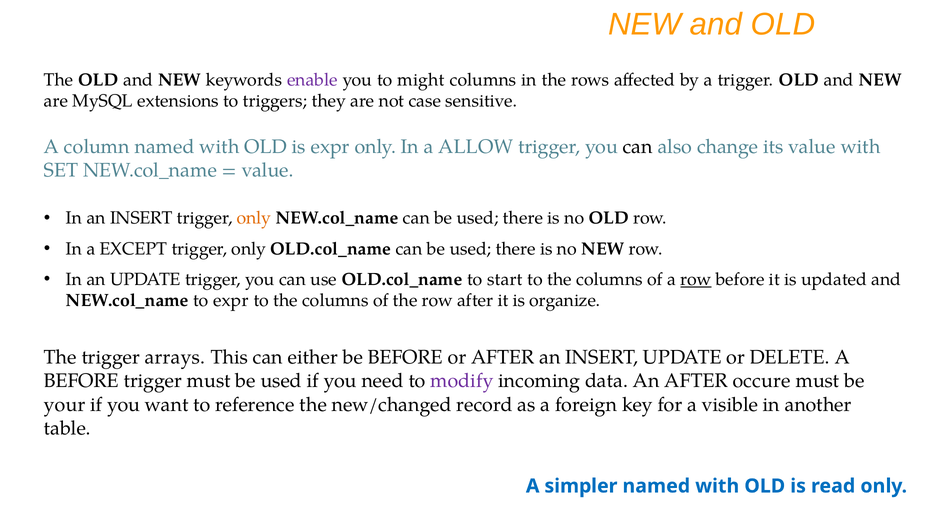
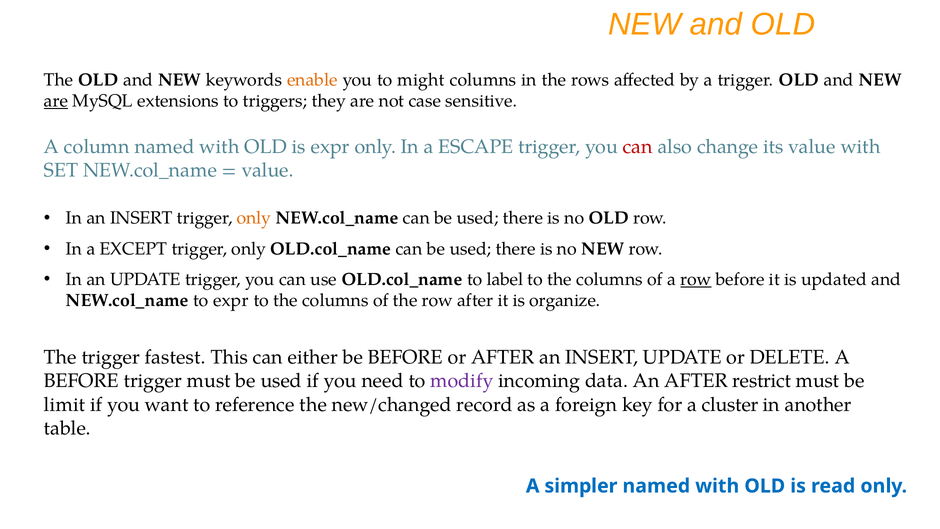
enable colour: purple -> orange (312, 80)
are underline: none -> present (56, 101)
ALLOW: ALLOW -> ESCAPE (476, 147)
can colour: black -> red (638, 147)
start: start -> label (505, 279)
arrays: arrays -> fastest (175, 357)
occure: occure -> restrict (762, 381)
your: your -> limit (65, 404)
visible: visible -> cluster (730, 404)
